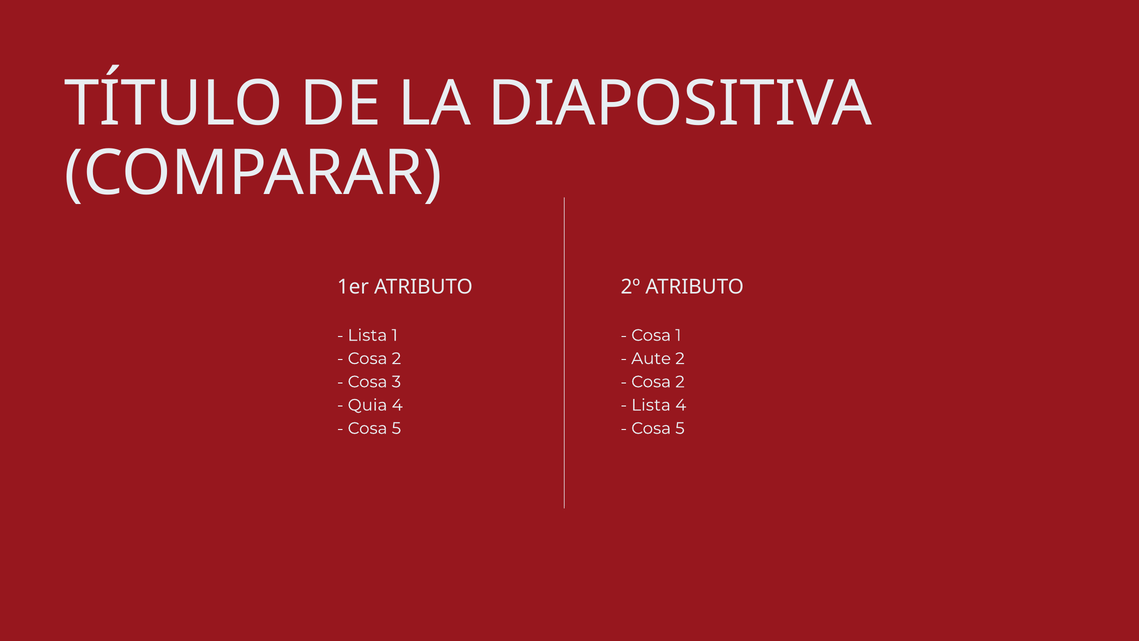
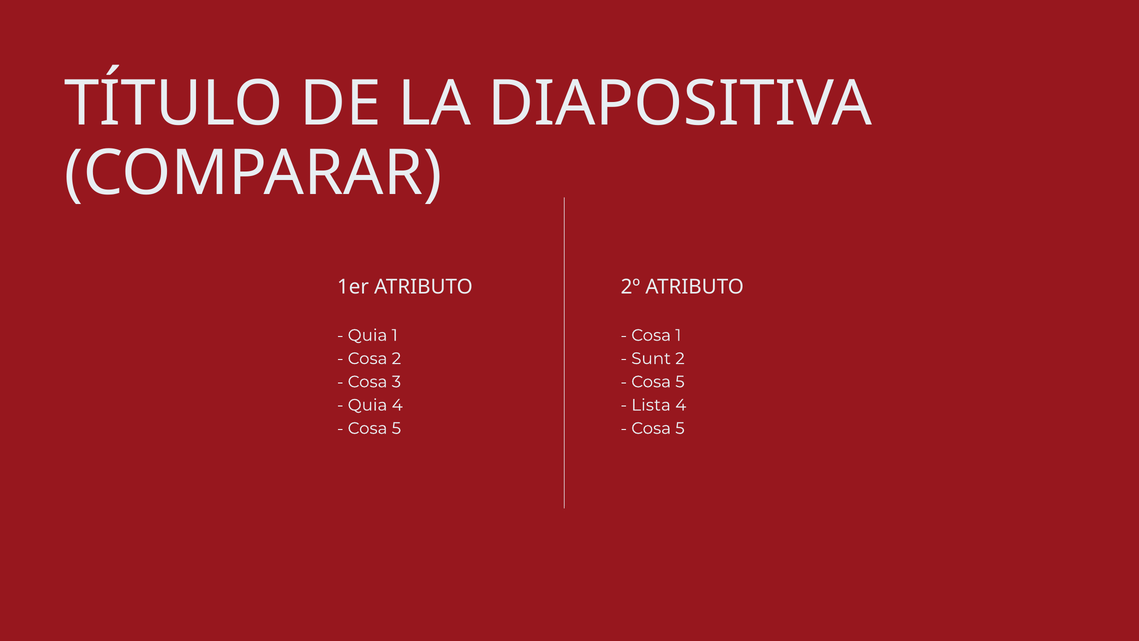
Lista: Lista -> Quia (368, 335)
Aute: Aute -> Sunt (651, 358)
2: 2 -> 5 (680, 382)
